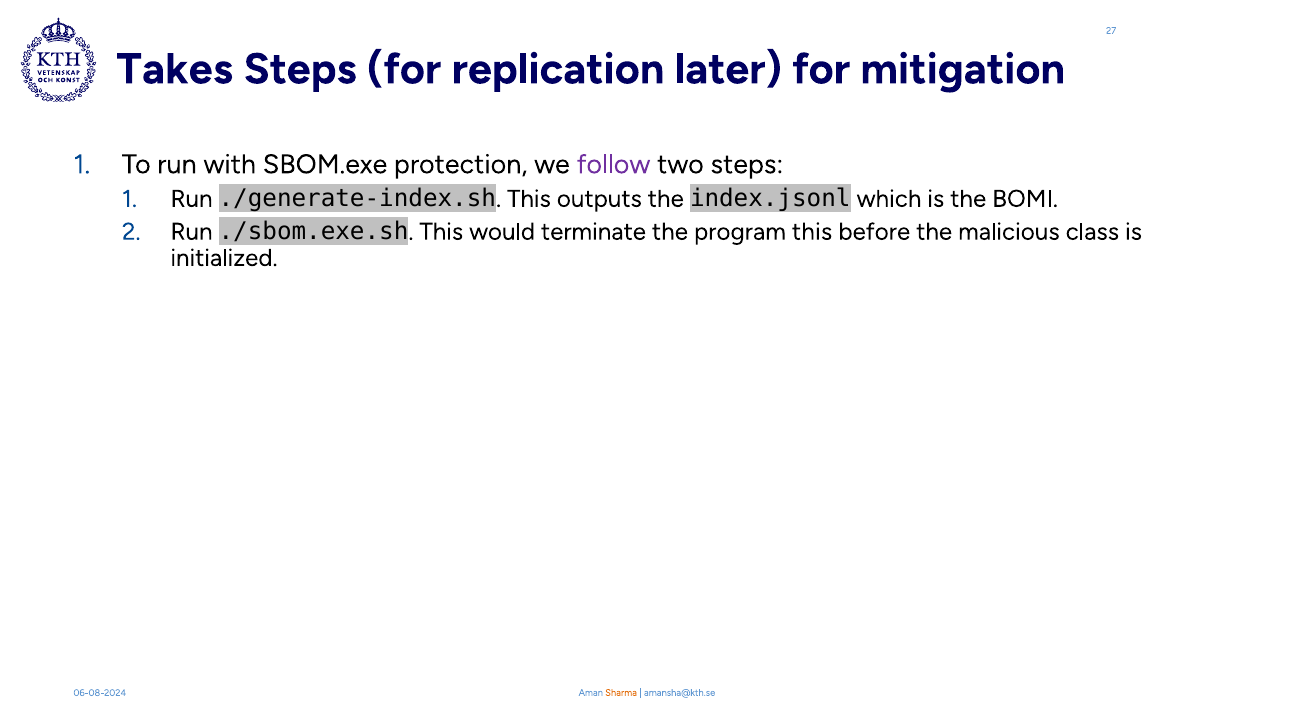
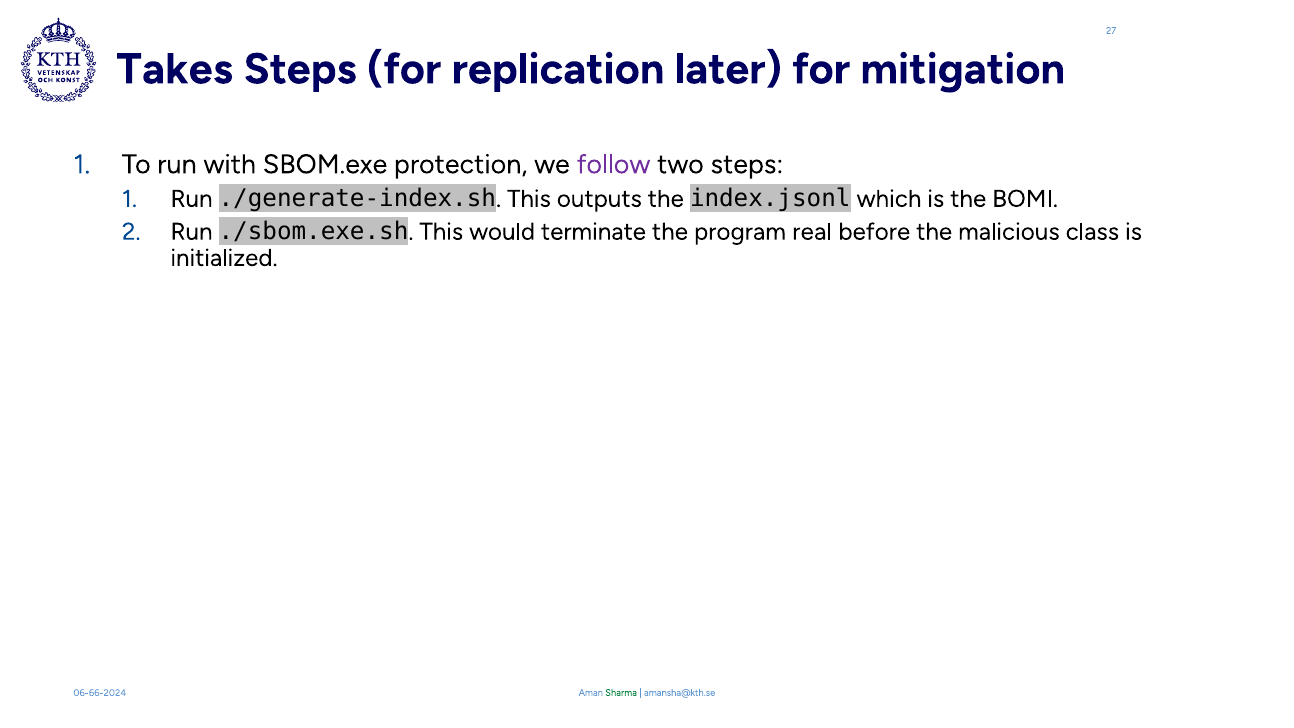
program this: this -> real (812, 232)
Sharma colour: orange -> green (621, 693)
06-08-2024: 06-08-2024 -> 06-66-2024 (100, 693)
